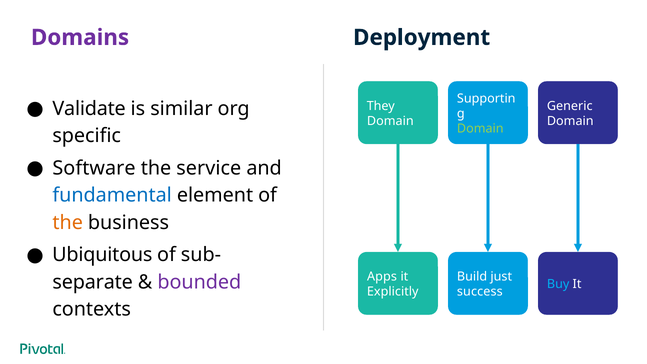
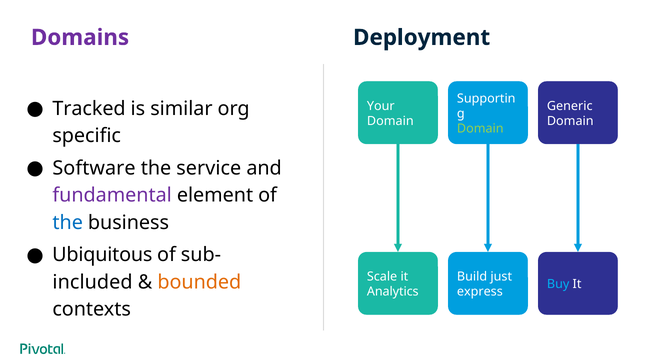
Validate: Validate -> Tracked (89, 109)
They: They -> Your (381, 106)
fundamental colour: blue -> purple (112, 195)
the colour: orange -> blue (68, 223)
Apps: Apps -> Scale (382, 277)
separate: separate -> included (93, 282)
bounded colour: purple -> orange (199, 282)
Explicitly: Explicitly -> Analytics (393, 292)
success: success -> express (480, 292)
